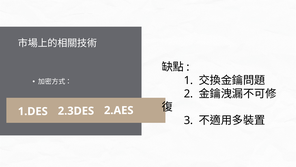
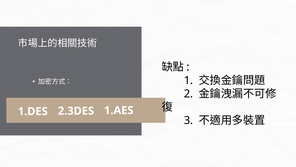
2.AES: 2.AES -> 1.AES (119, 110)
